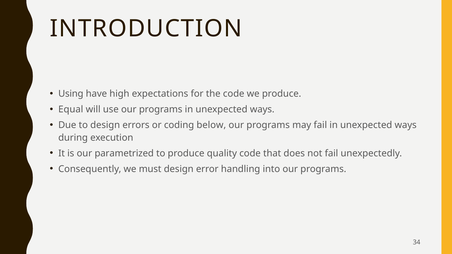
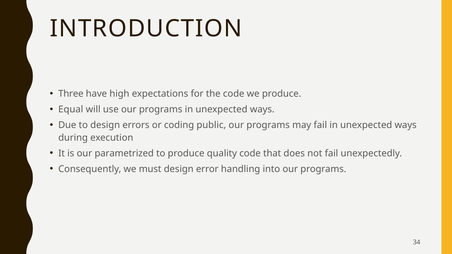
Using: Using -> Three (71, 94)
below: below -> public (211, 125)
